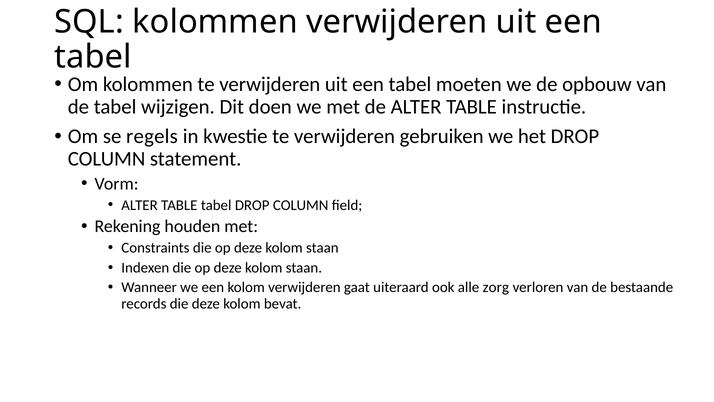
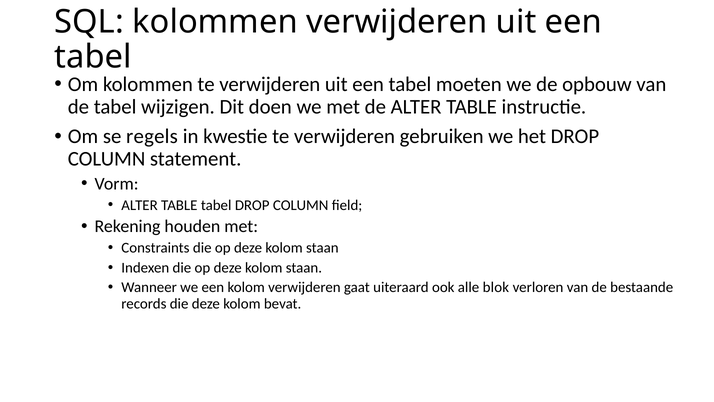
zorg: zorg -> blok (496, 287)
